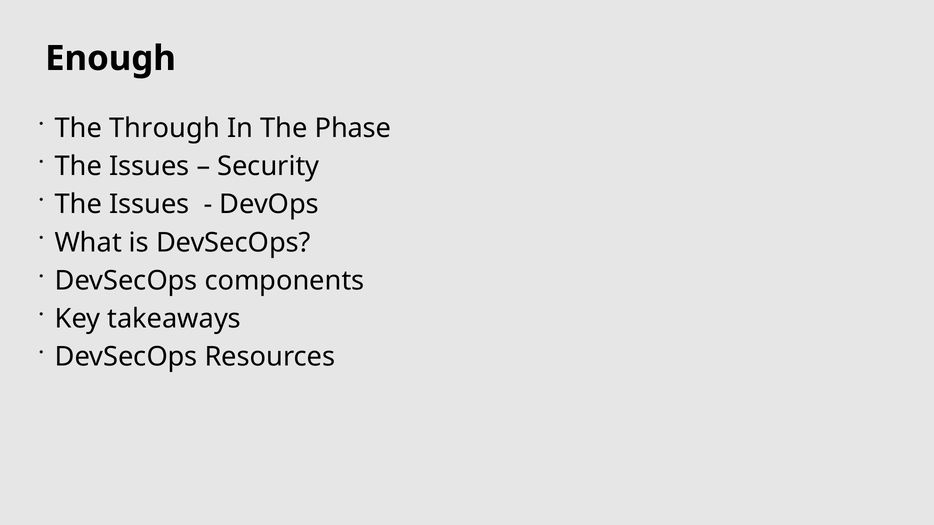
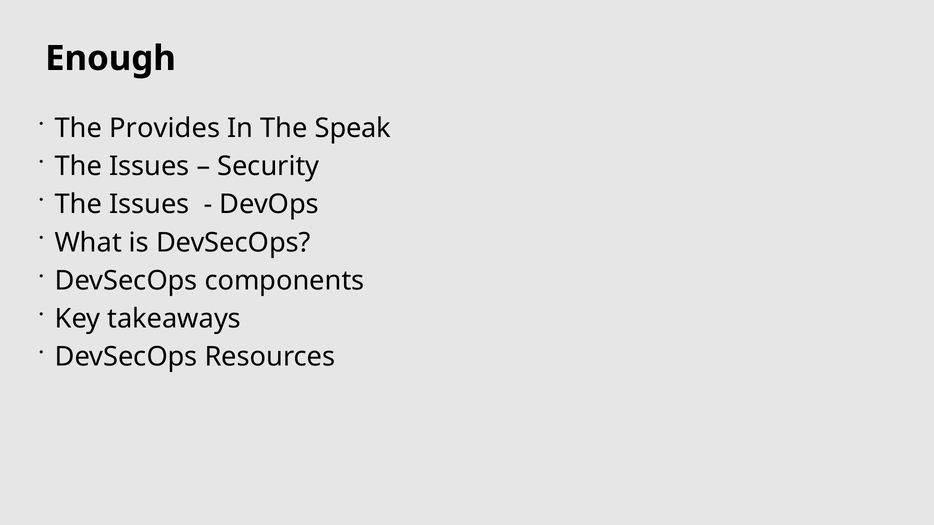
Through: Through -> Provides (165, 128)
Phase: Phase -> Speak (353, 128)
